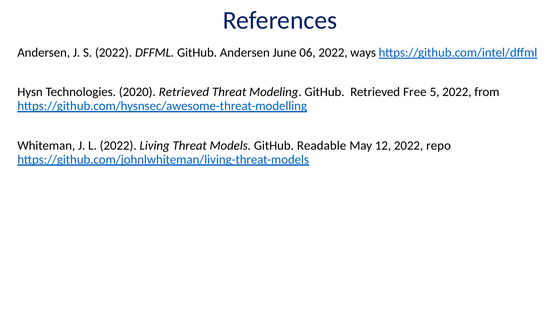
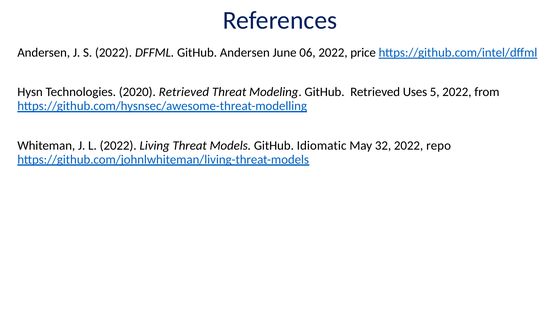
ways: ways -> price (363, 53)
Free: Free -> Uses (415, 92)
Readable: Readable -> Idiomatic (322, 145)
12: 12 -> 32 (383, 145)
